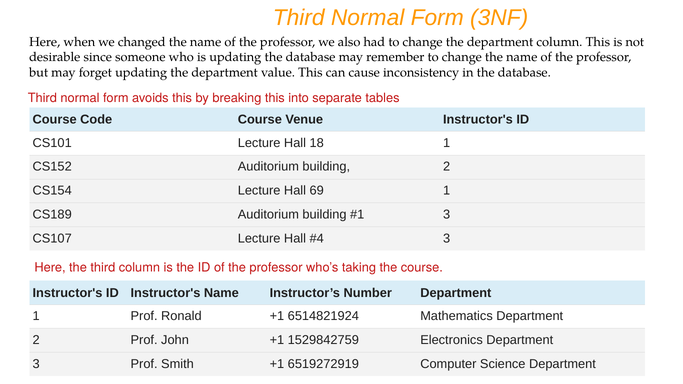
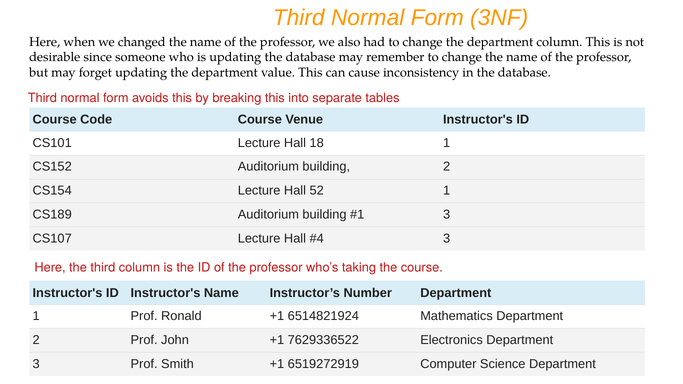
69: 69 -> 52 (317, 191)
1529842759: 1529842759 -> 7629336522 (323, 340)
